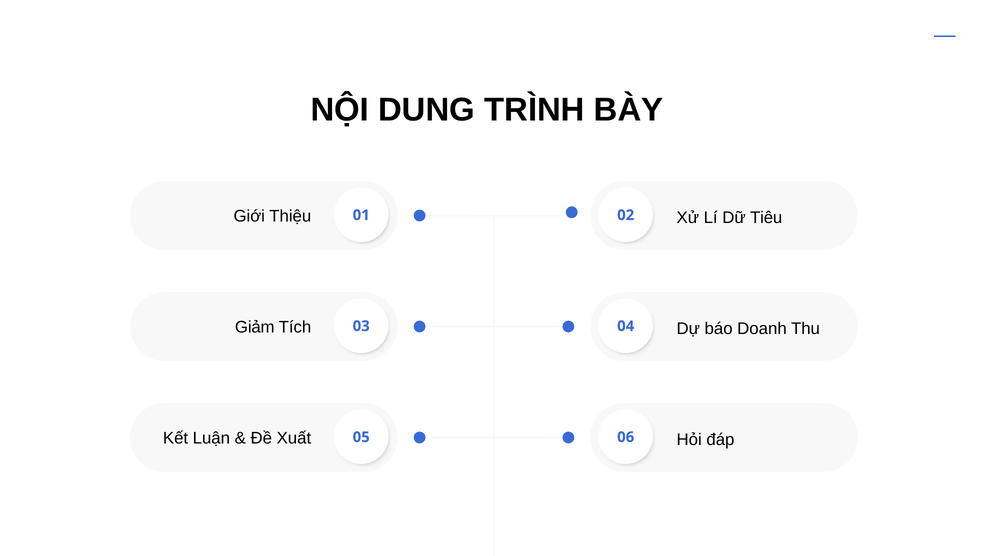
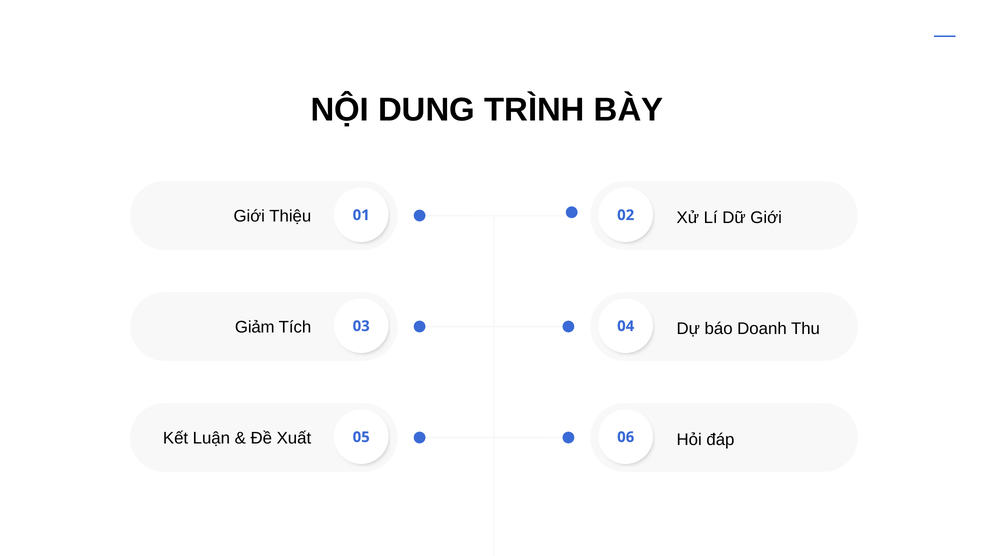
Dữ Tiêu: Tiêu -> Giới (766, 218)
